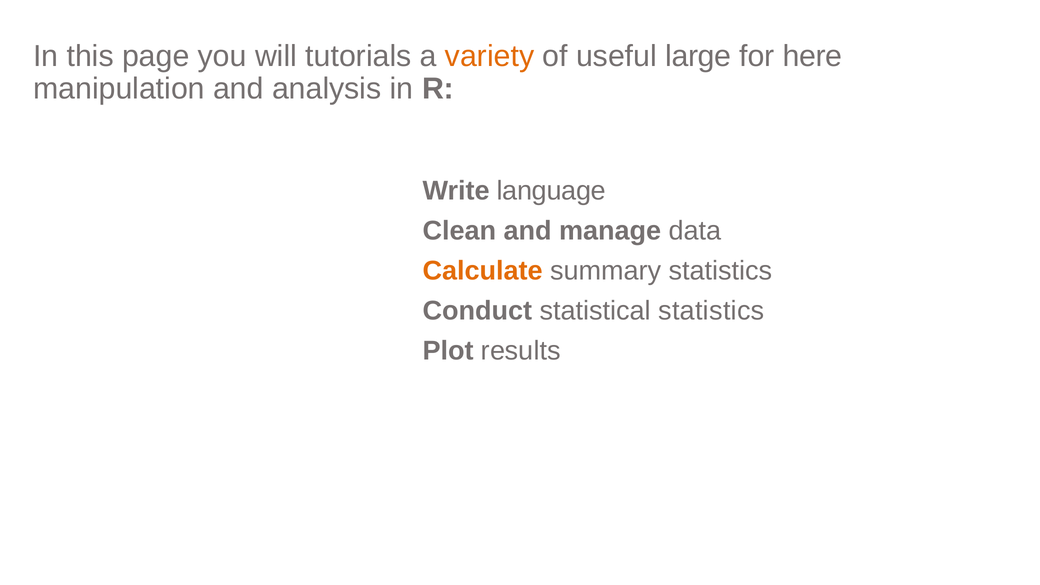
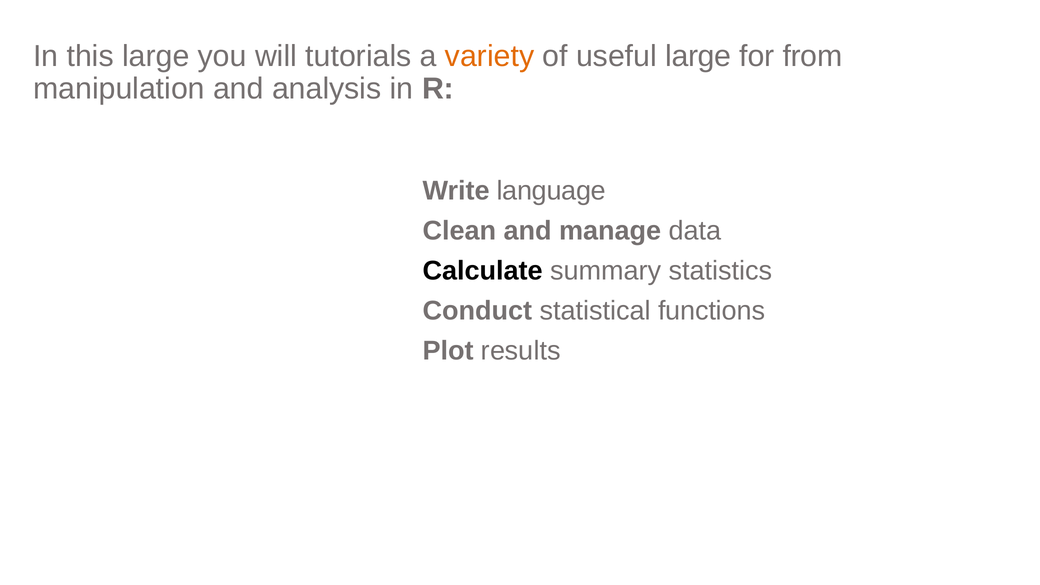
this page: page -> large (156, 56)
here: here -> from (812, 56)
Calculate colour: orange -> black (483, 271)
statistical statistics: statistics -> functions (712, 311)
